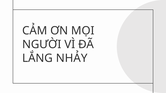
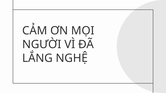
NHẢY: NHẢY -> NGHỆ (72, 58)
